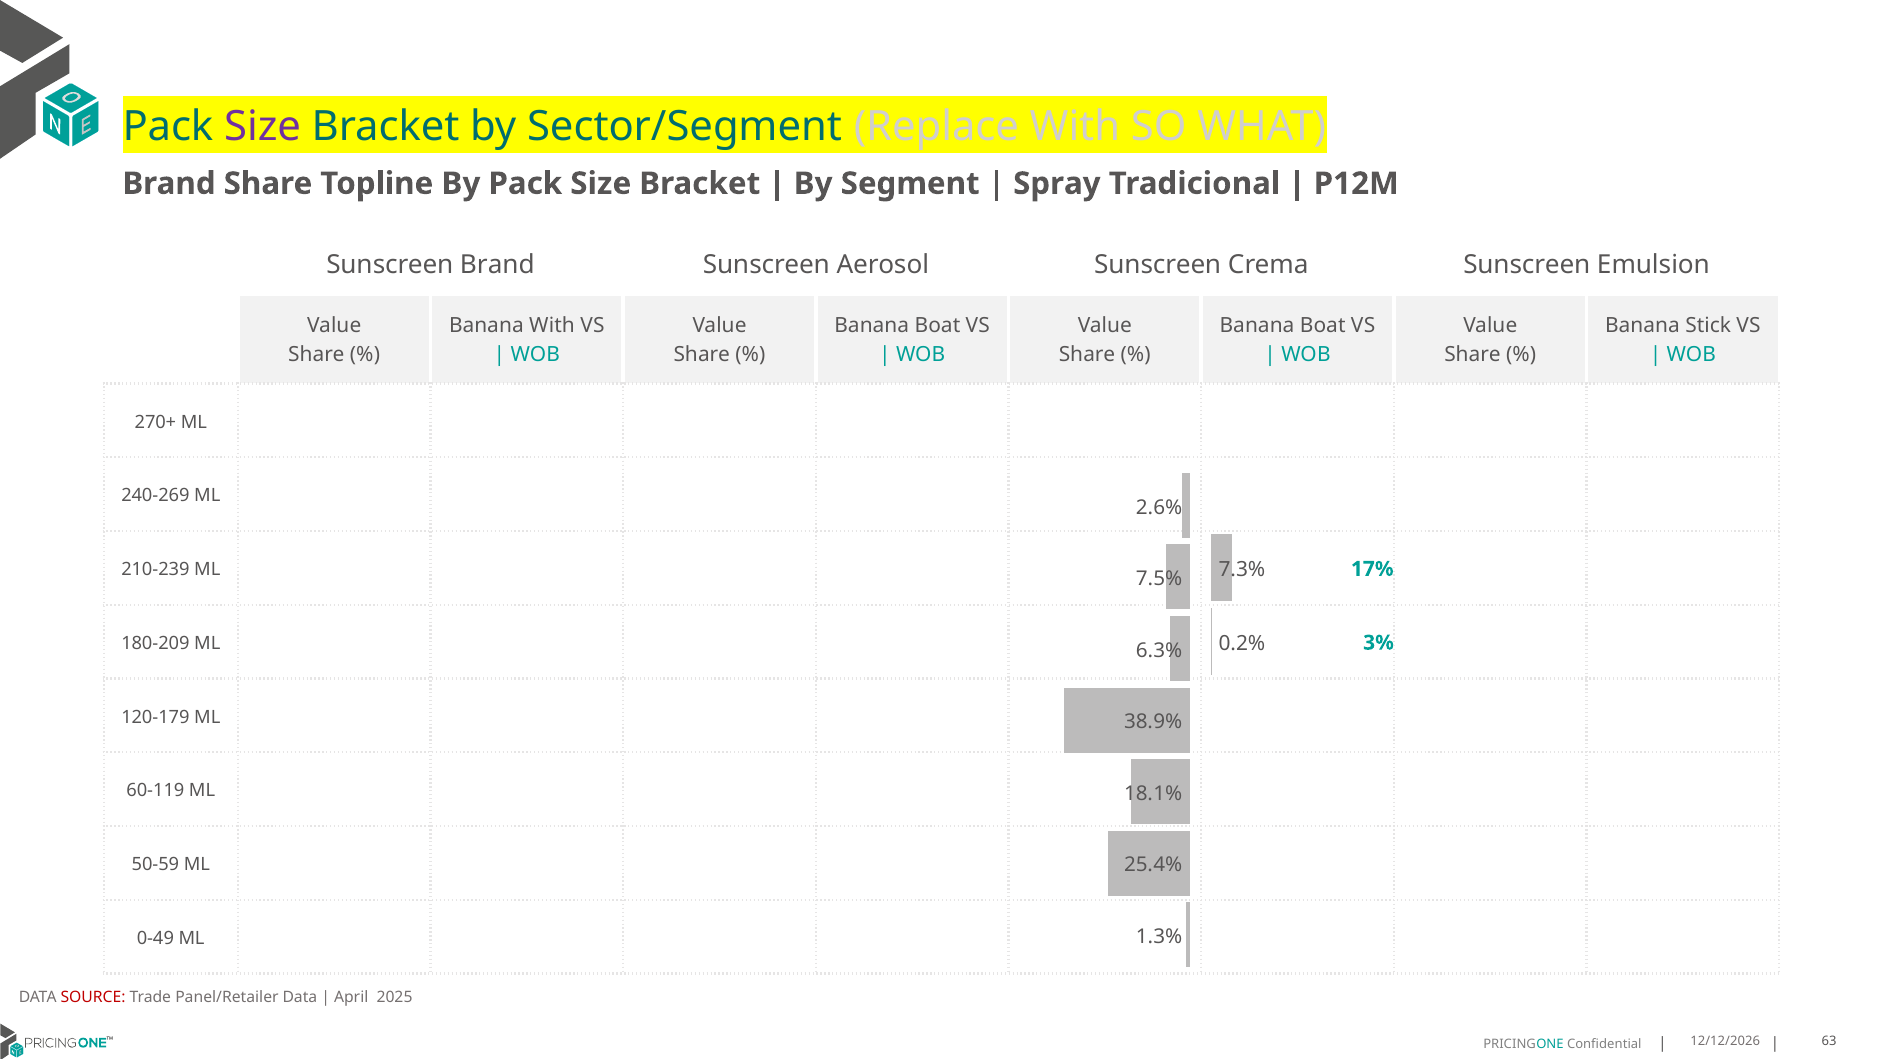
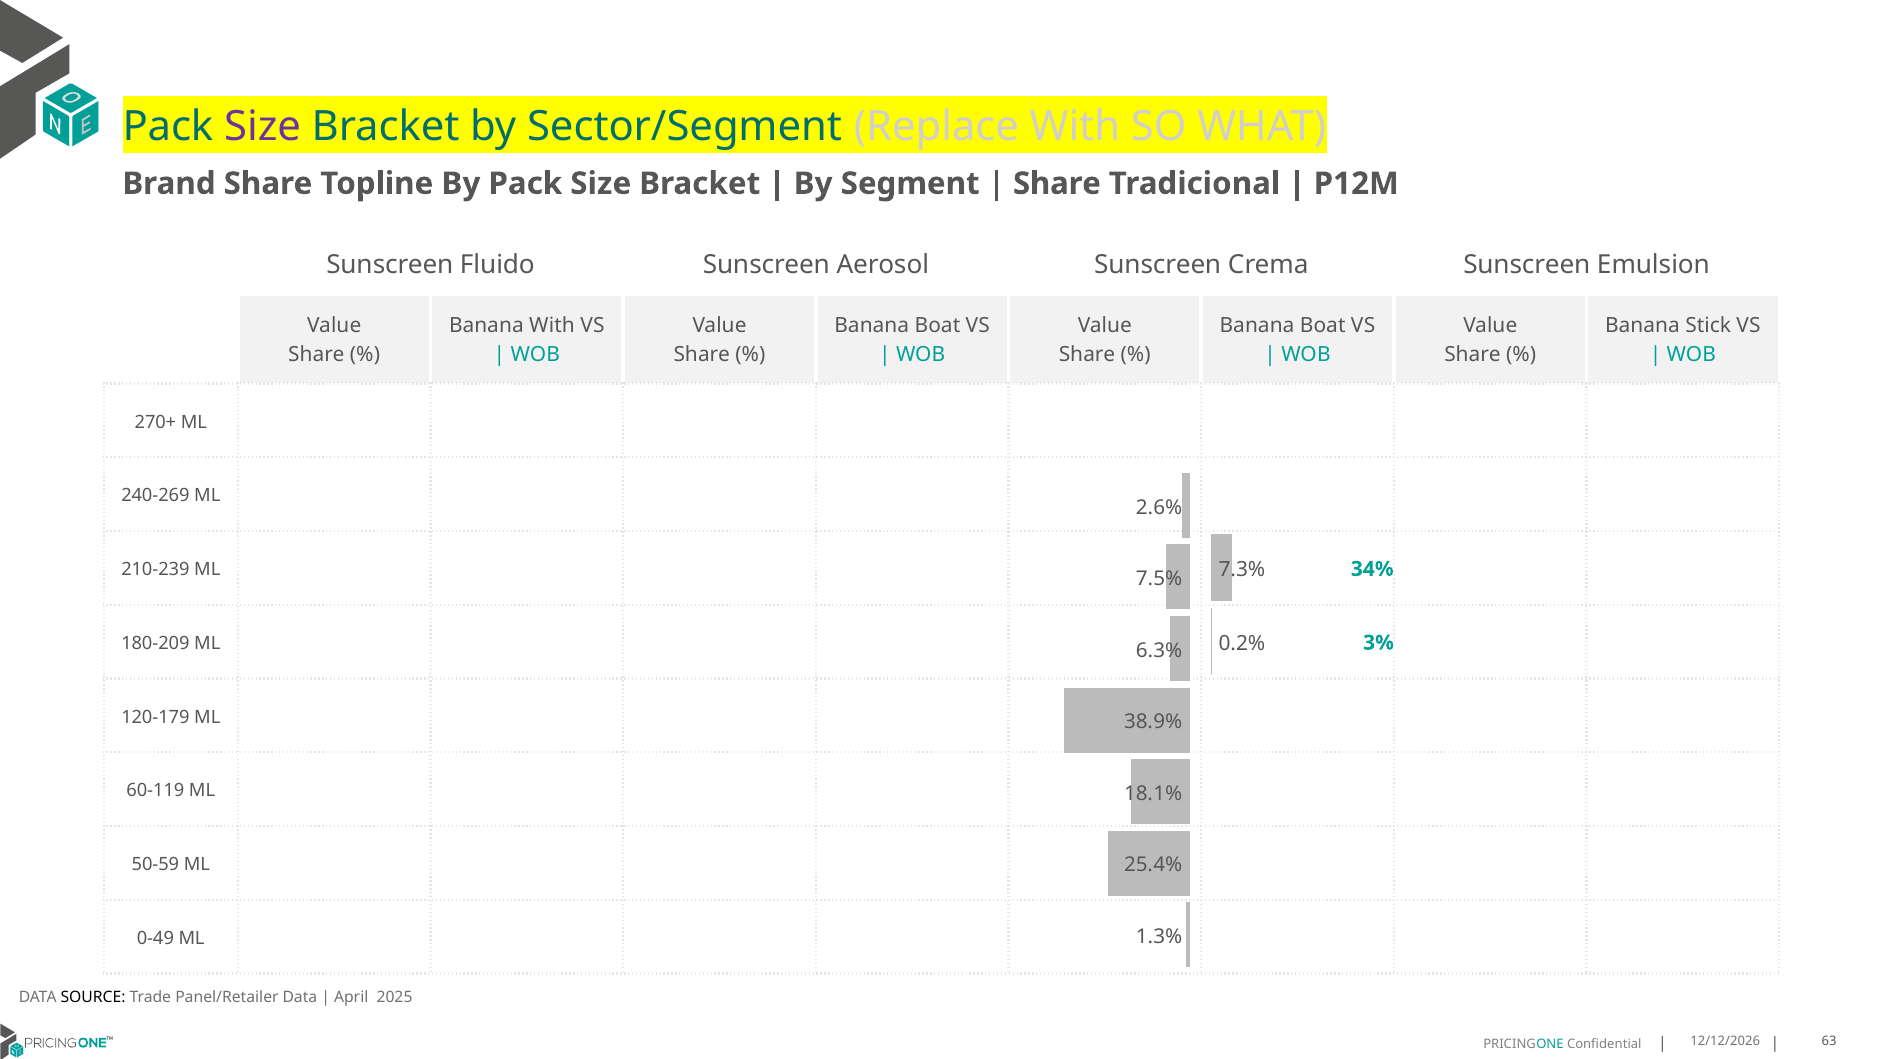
Spray: Spray -> Share (1057, 184)
Sunscreen Brand: Brand -> Fluido (497, 264)
17%: 17% -> 34% (1372, 569)
SOURCE colour: red -> black (93, 998)
